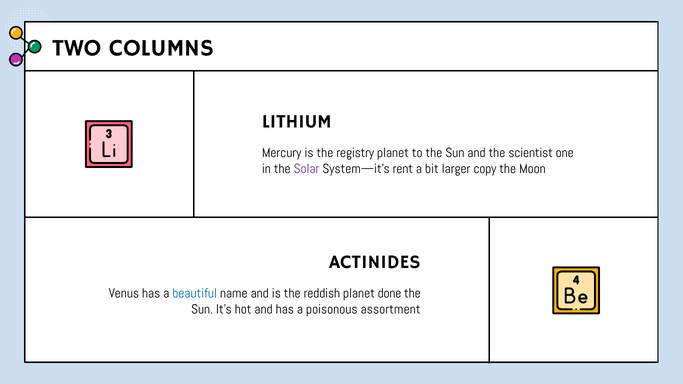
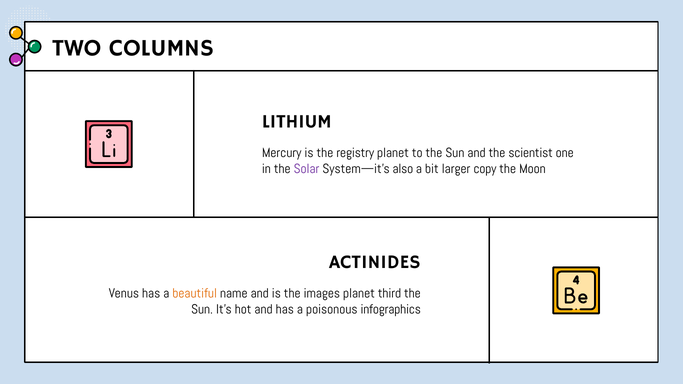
rent: rent -> also (403, 169)
beautiful colour: blue -> orange (195, 294)
reddish: reddish -> images (322, 294)
done: done -> third (389, 294)
assortment: assortment -> infographics (391, 310)
